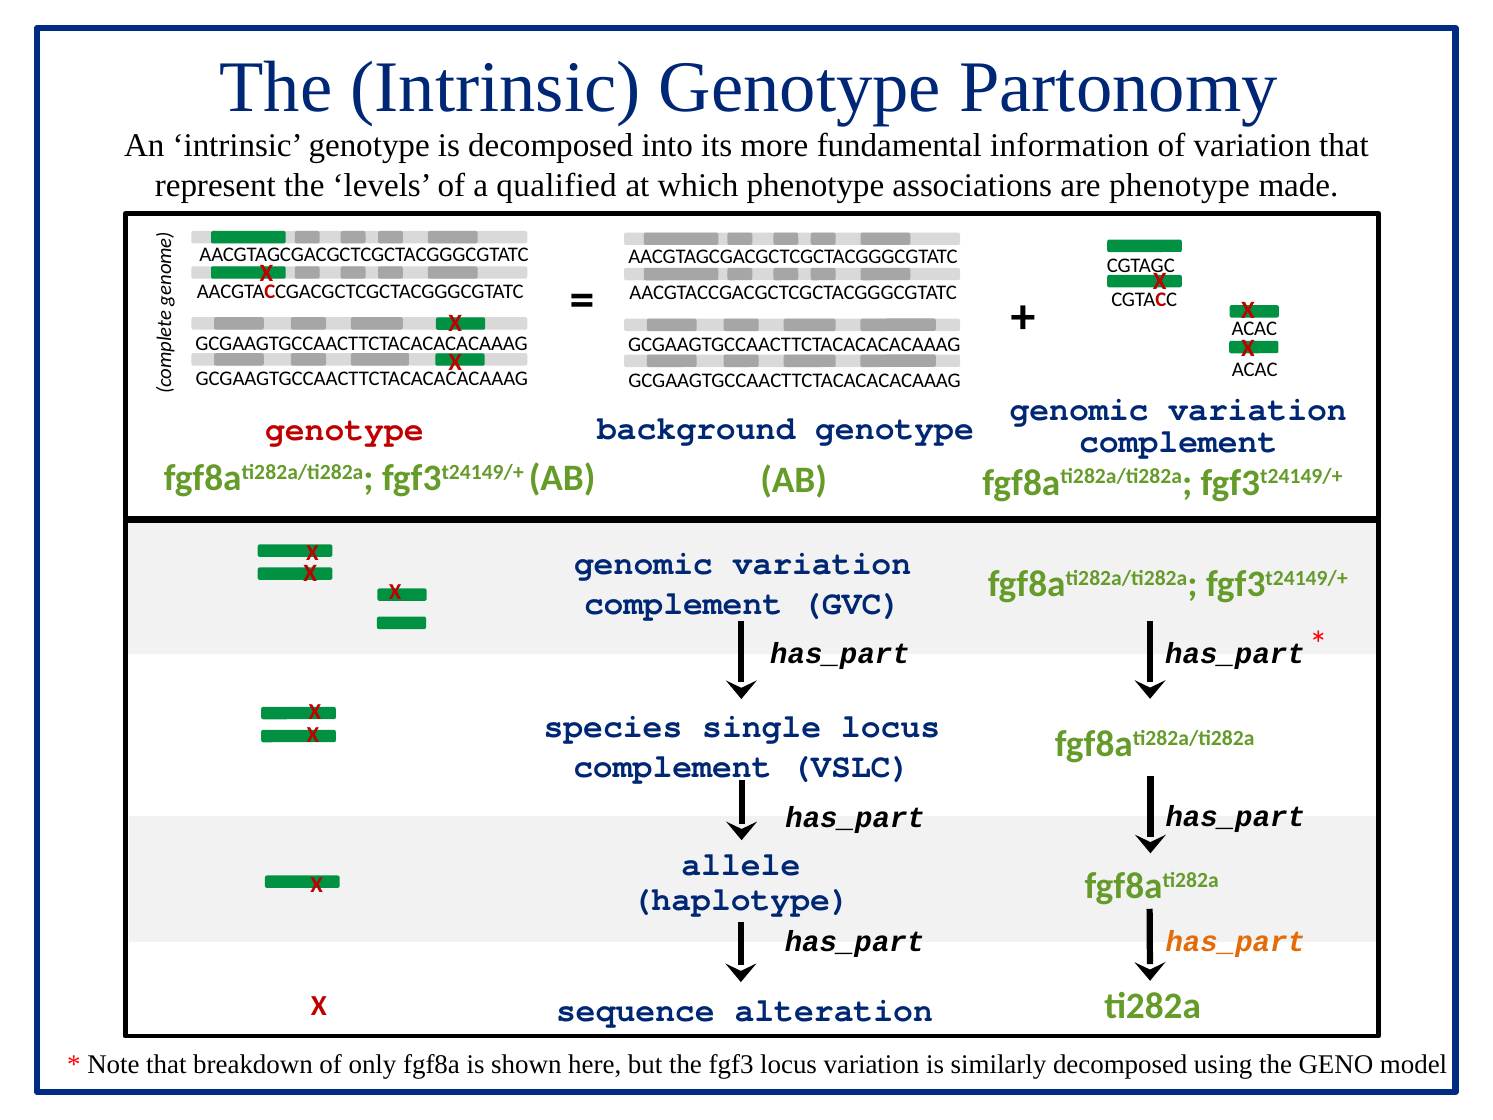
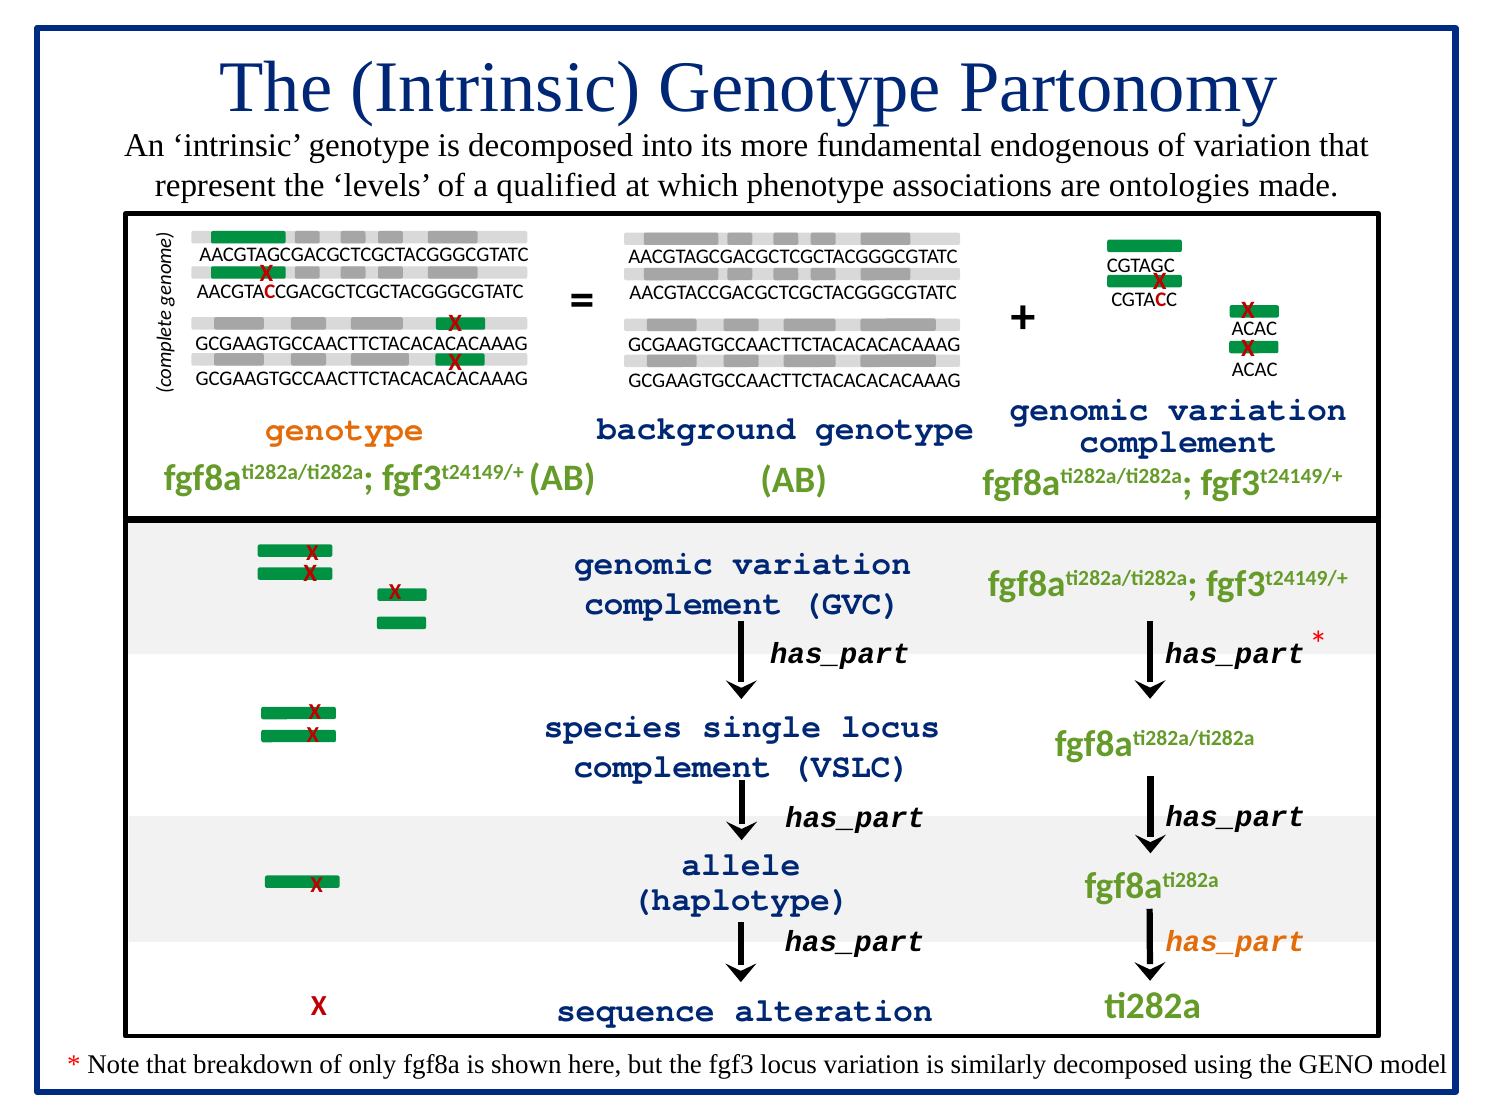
information: information -> endogenous (1070, 146)
are phenotype: phenotype -> ontologies (1179, 186)
genotype colour: red -> orange (344, 429)
